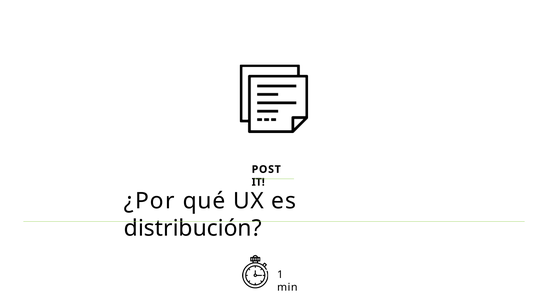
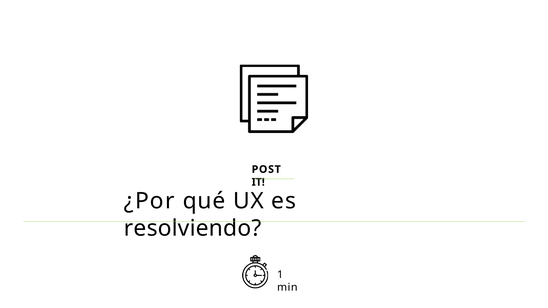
distribución: distribución -> resolviendo (193, 229)
